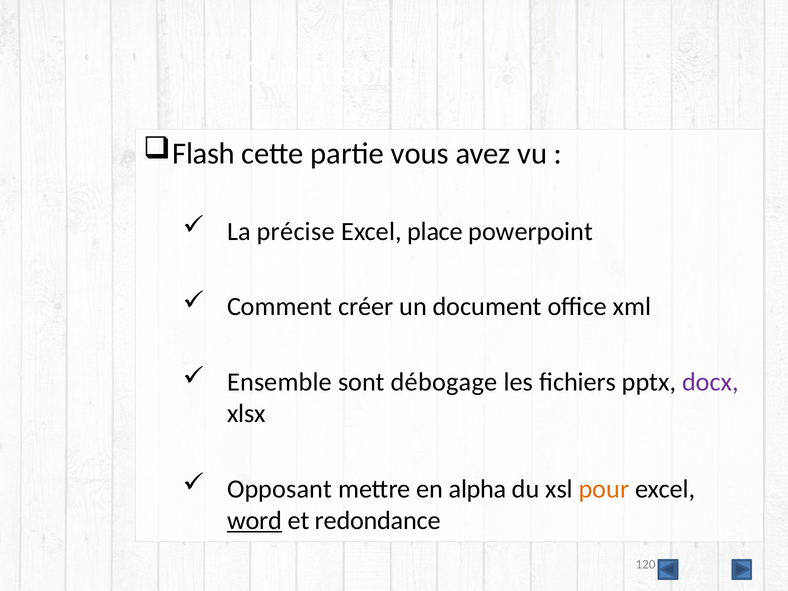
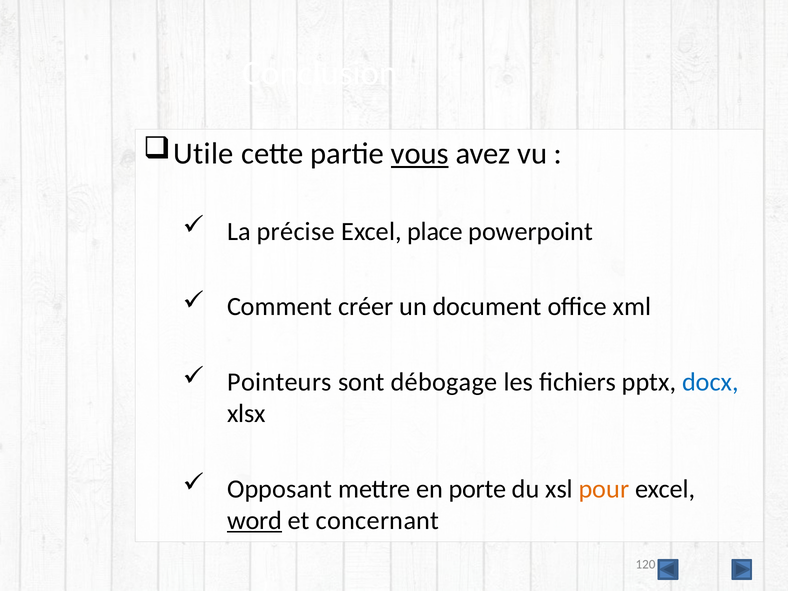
Flash: Flash -> Utile (203, 154)
vous underline: none -> present (420, 154)
Ensemble: Ensemble -> Pointeurs (279, 382)
docx colour: purple -> blue (710, 382)
alpha: alpha -> porte (478, 489)
redondance: redondance -> concernant (378, 520)
